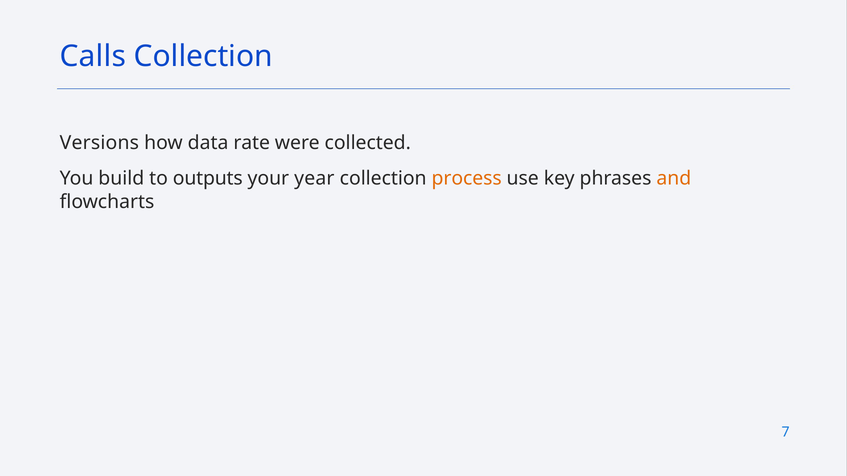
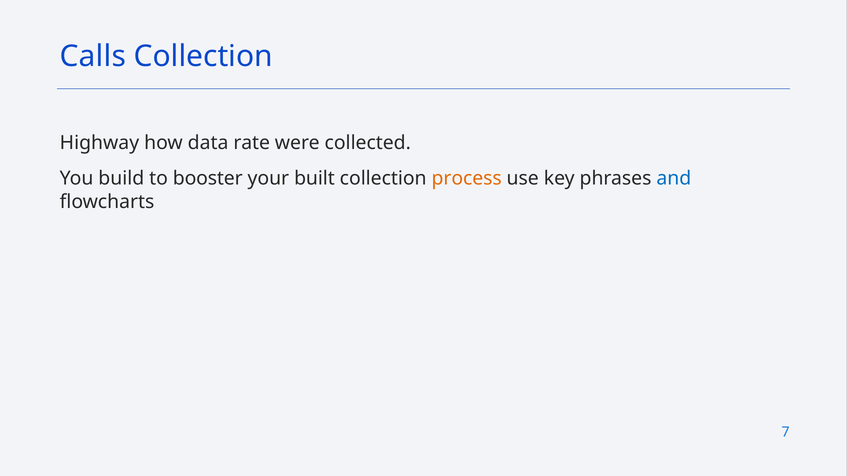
Versions: Versions -> Highway (99, 143)
outputs: outputs -> booster (208, 179)
year: year -> built (314, 179)
and colour: orange -> blue (674, 179)
